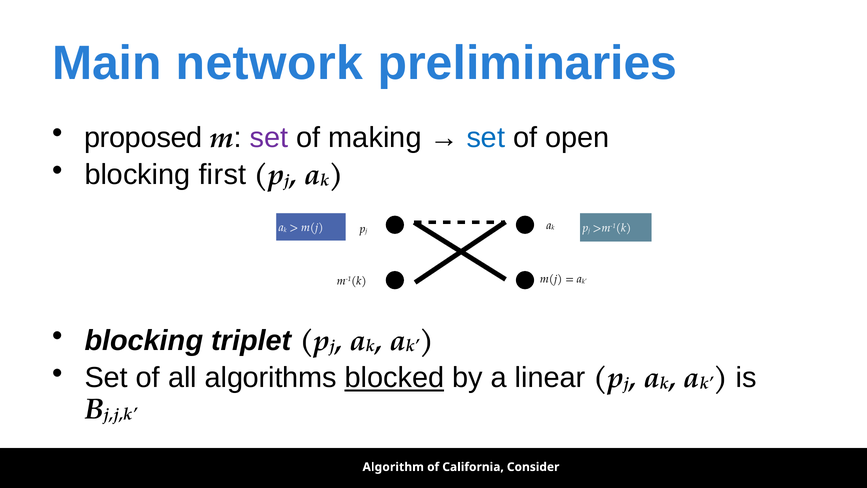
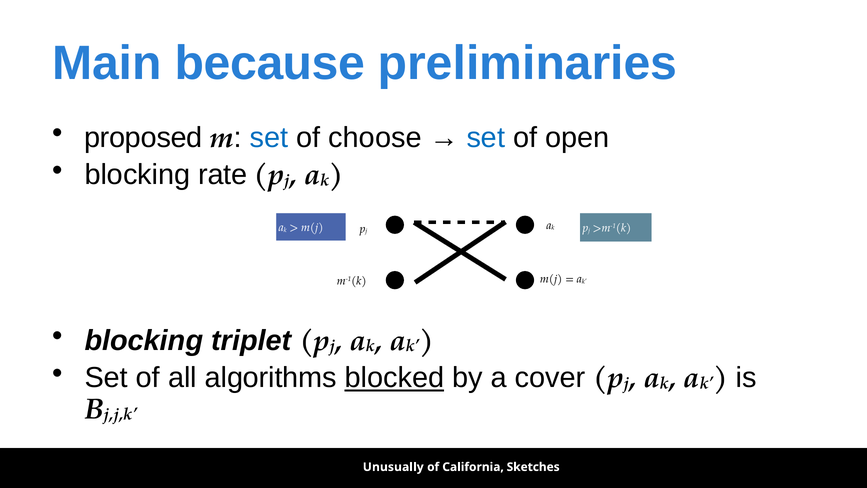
network: network -> because (270, 64)
set colour: purple -> blue (269, 138)
making: making -> choose (375, 138)
first: first -> rate (223, 175)
linear: linear -> cover (550, 378)
Algorithm: Algorithm -> Unusually (393, 467)
Consider: Consider -> Sketches (533, 467)
